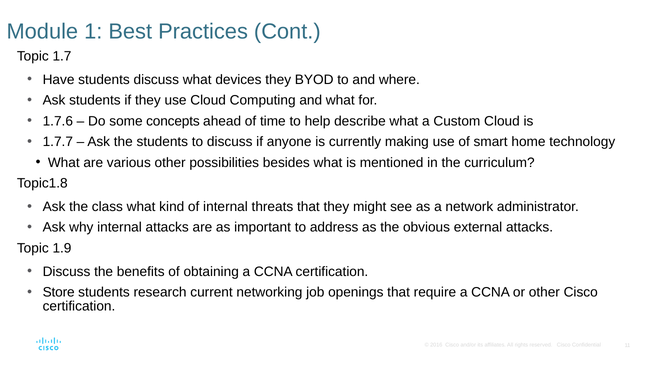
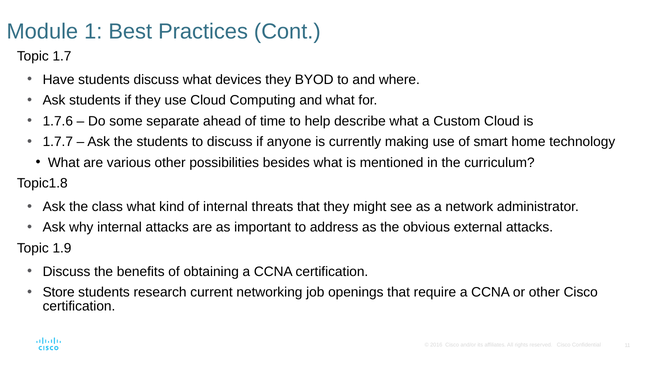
concepts: concepts -> separate (173, 121)
